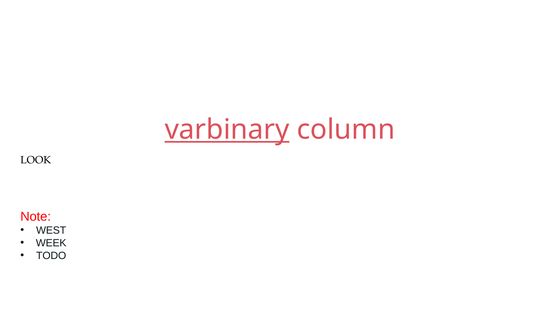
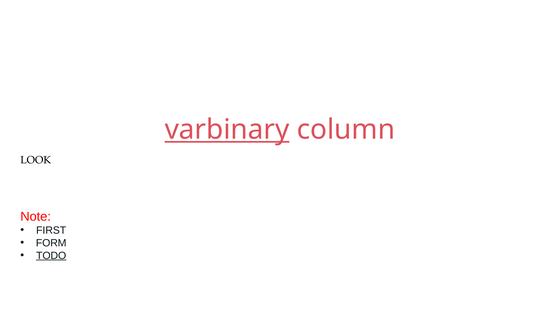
WEST: WEST -> FIRST (51, 230)
WEEK: WEEK -> FORM (51, 243)
TODO underline: none -> present (51, 256)
